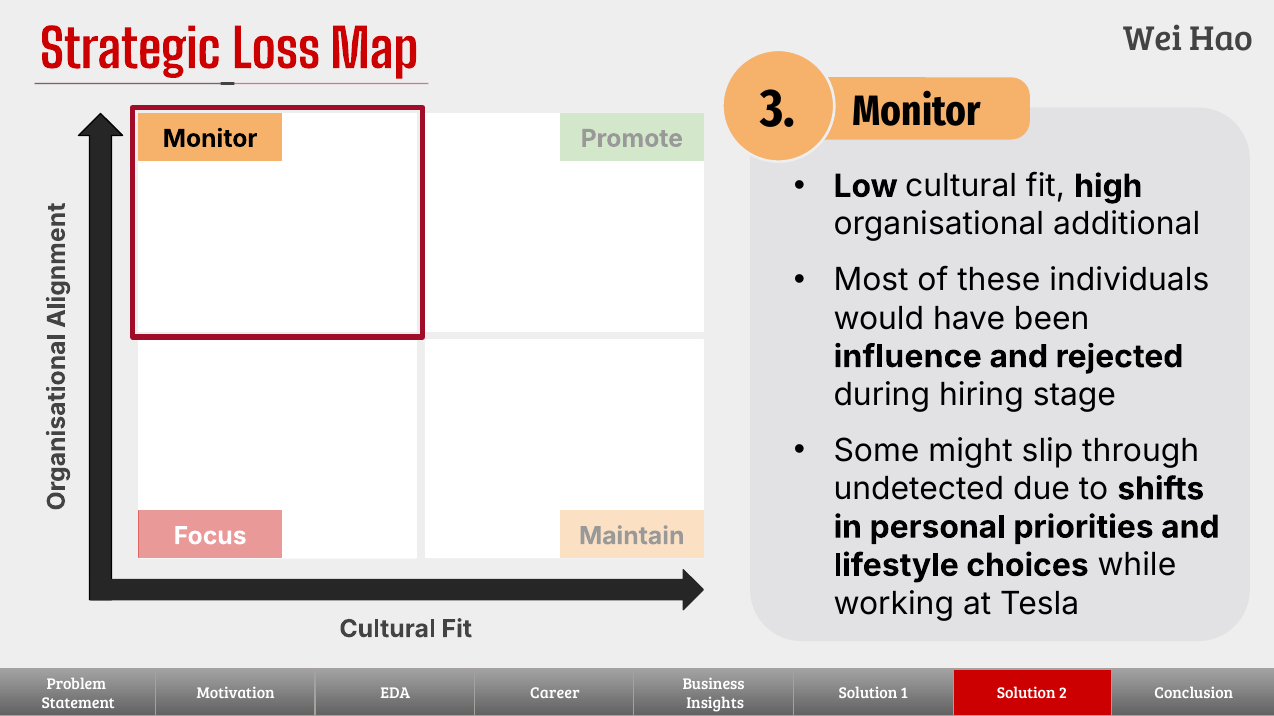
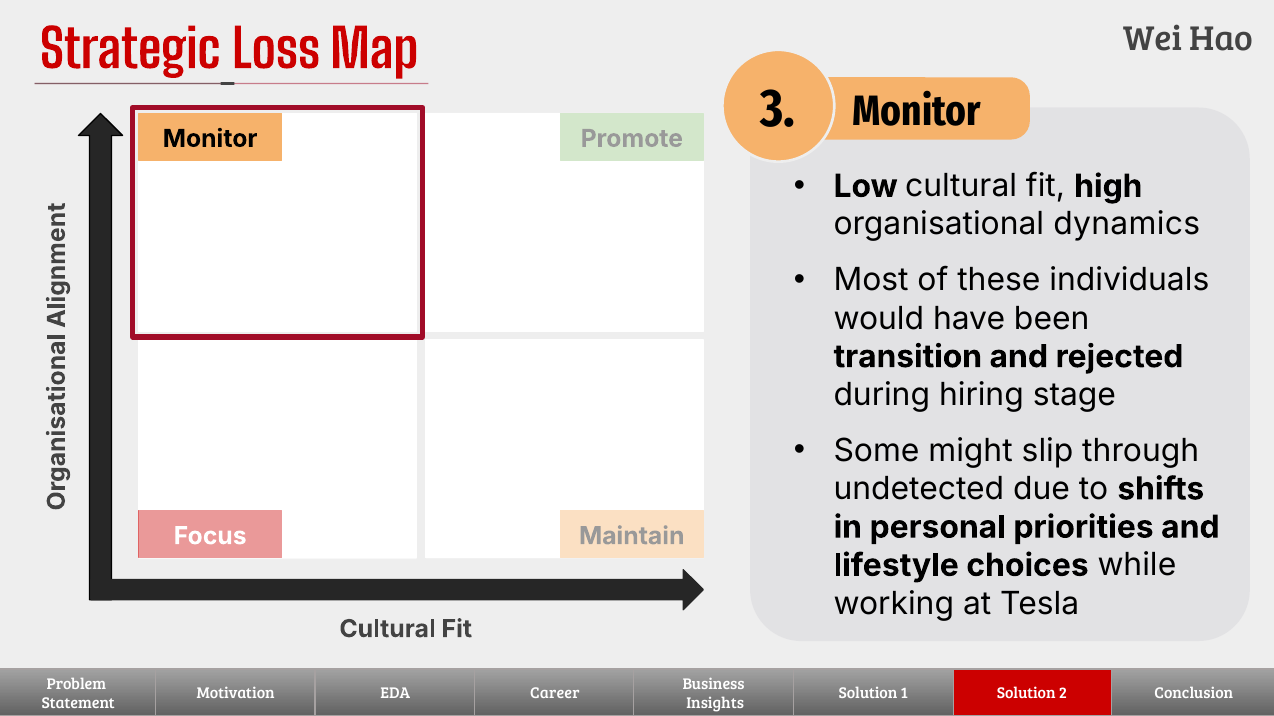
additional: additional -> dynamics (1127, 225)
influence: influence -> transition (908, 357)
